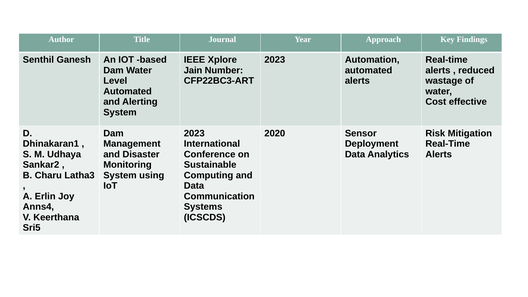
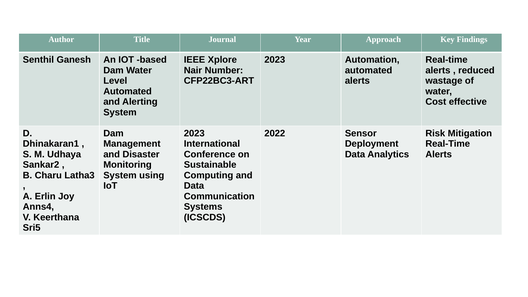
Jain: Jain -> Nair (193, 70)
2020: 2020 -> 2022 (275, 133)
